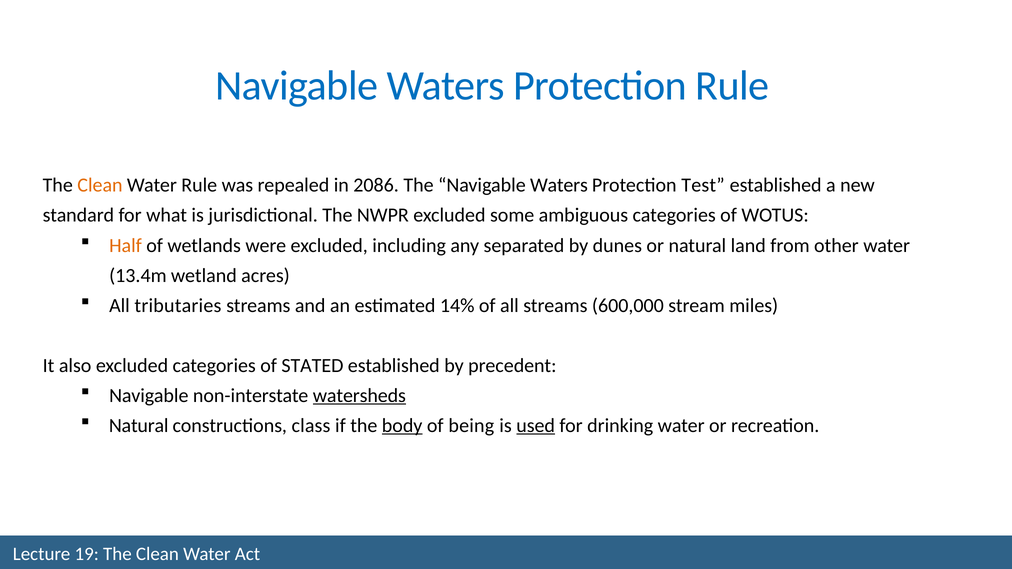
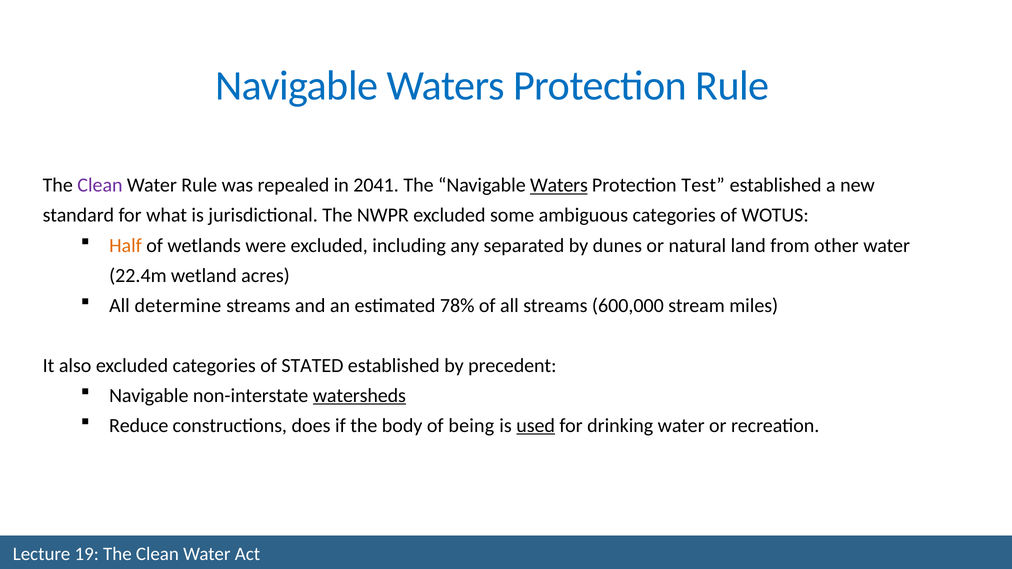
Clean colour: orange -> purple (100, 185)
2086: 2086 -> 2041 (376, 185)
Waters underline: none -> present (559, 185)
13.4m: 13.4m -> 22.4m (138, 276)
tributaries: tributaries -> determine (178, 306)
14%: 14% -> 78% (457, 306)
Natural: Natural -> Reduce (139, 426)
class: class -> does (311, 426)
body underline: present -> none (402, 426)
